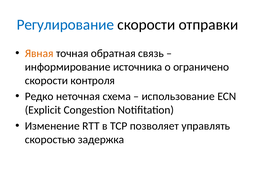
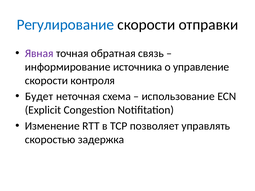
Явная colour: orange -> purple (39, 53)
ограничено: ограничено -> управление (201, 67)
Редко: Редко -> Будет (39, 97)
